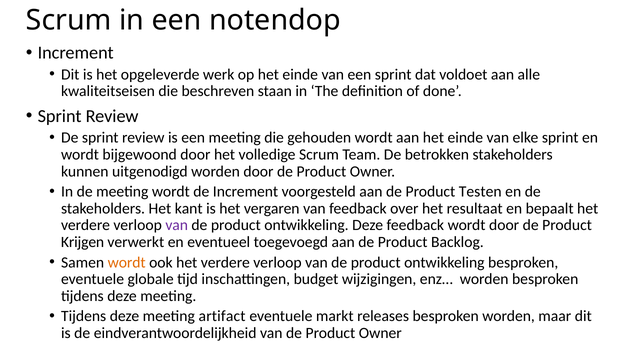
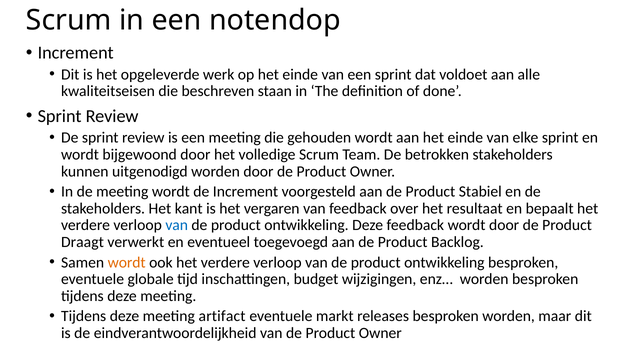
Testen: Testen -> Stabiel (480, 191)
van colour: purple -> blue (177, 225)
Krijgen: Krijgen -> Draagt (82, 242)
